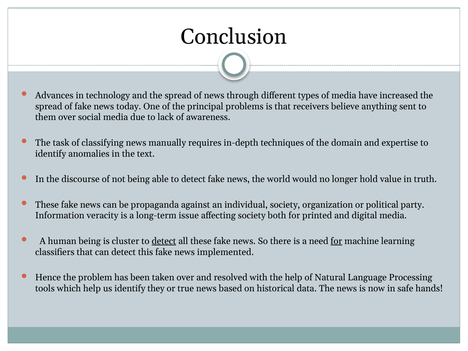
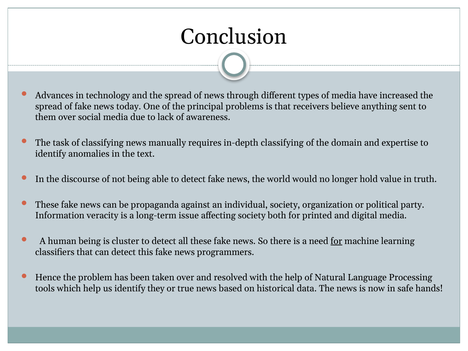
in-depth techniques: techniques -> classifying (282, 143)
detect underline: present -> none (164, 241)
implemented: implemented -> programmers (226, 252)
